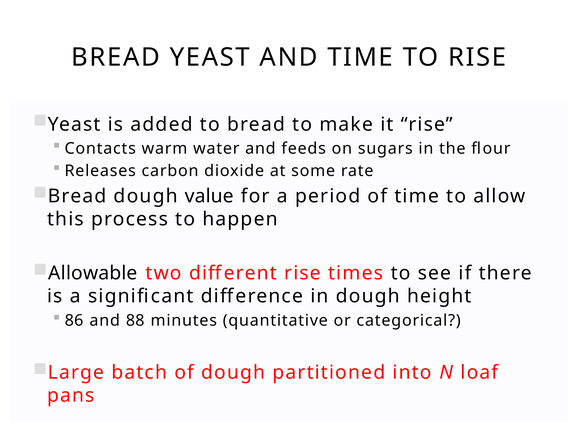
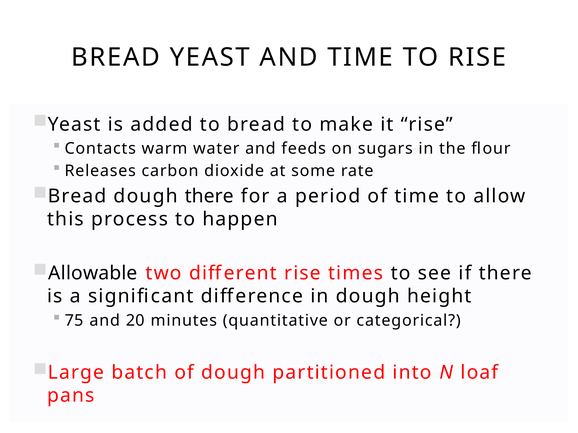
dough value: value -> there (209, 196)
86: 86 -> 75 (74, 321)
88: 88 -> 20 (135, 321)
